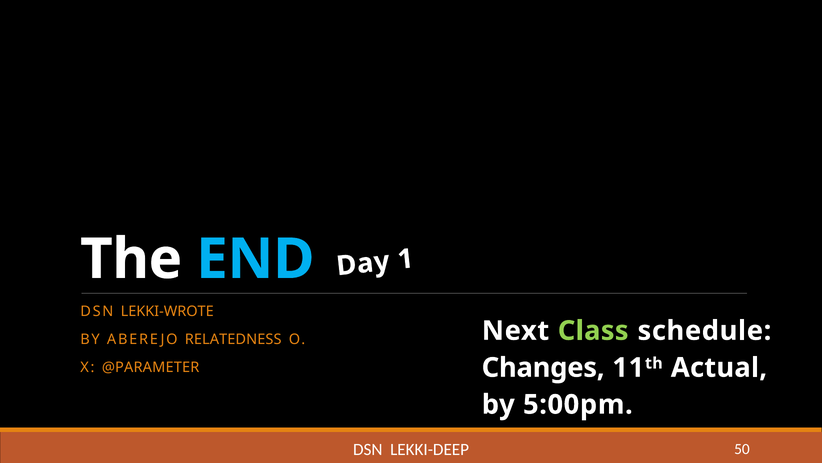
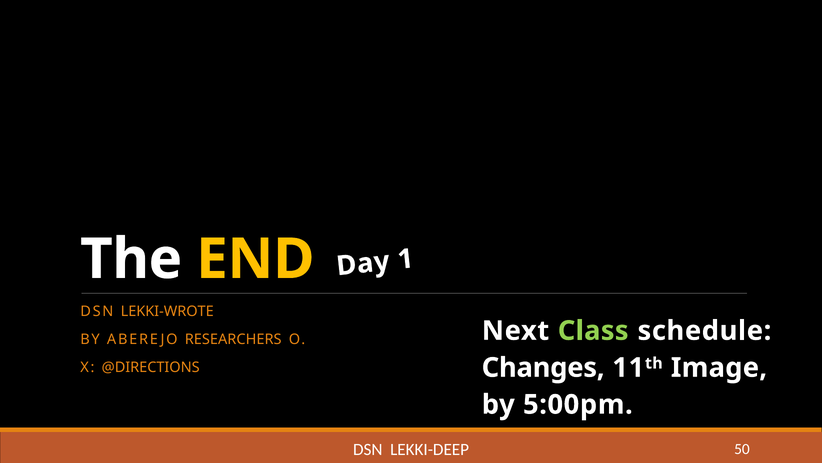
END colour: light blue -> yellow (255, 259)
RELATEDNESS: RELATEDNESS -> RESEARCHERS (233, 339)
@PARAMETER: @PARAMETER -> @DIRECTIONS (151, 367)
Actual: Actual -> Image (719, 367)
